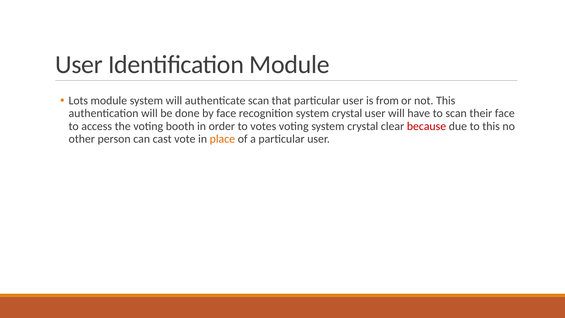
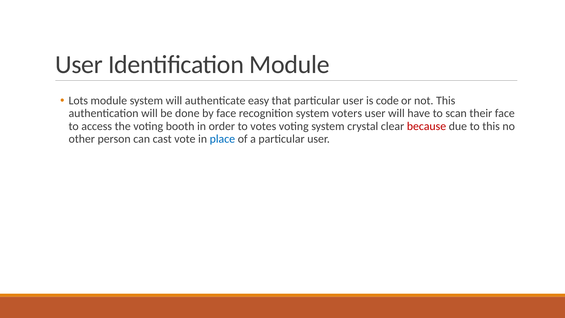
authenticate scan: scan -> easy (259, 101)
from: from -> code (387, 101)
recognition system crystal: crystal -> voters (347, 113)
place colour: orange -> blue (222, 139)
